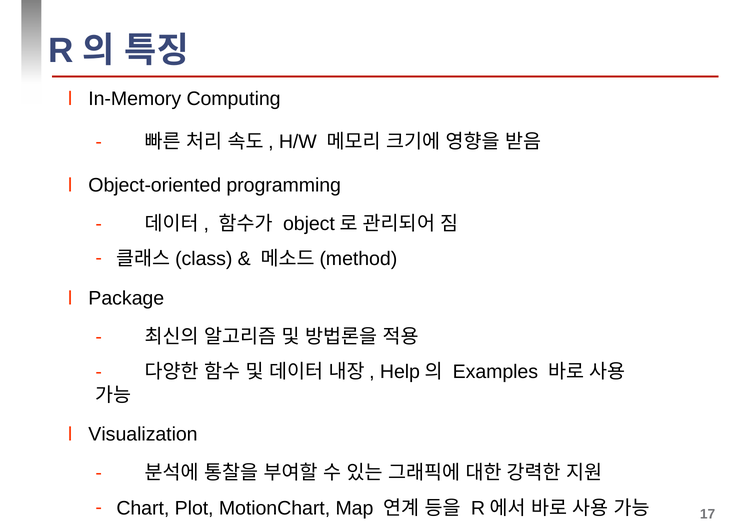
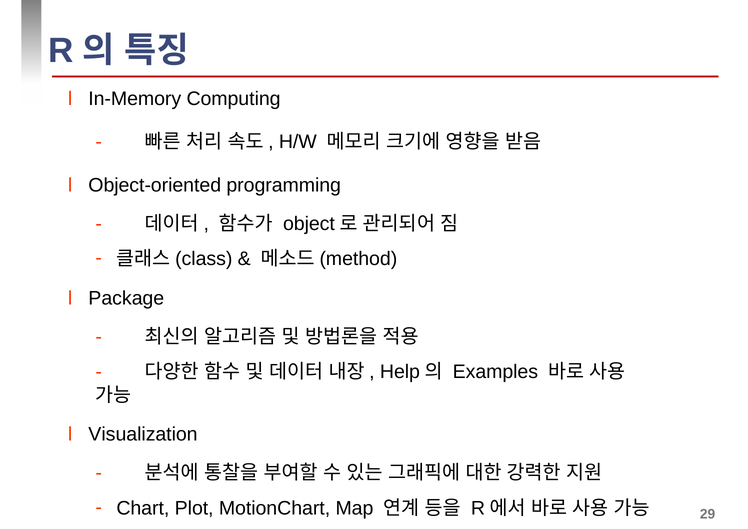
17: 17 -> 29 (708, 515)
